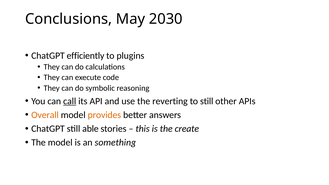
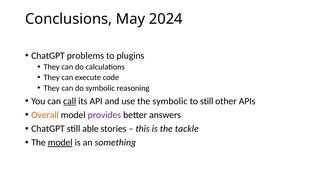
2030: 2030 -> 2024 (166, 19)
efficiently: efficiently -> problems (85, 56)
the reverting: reverting -> symbolic (170, 101)
provides colour: orange -> purple (104, 115)
create: create -> tackle (187, 129)
model underline: none -> present (60, 143)
